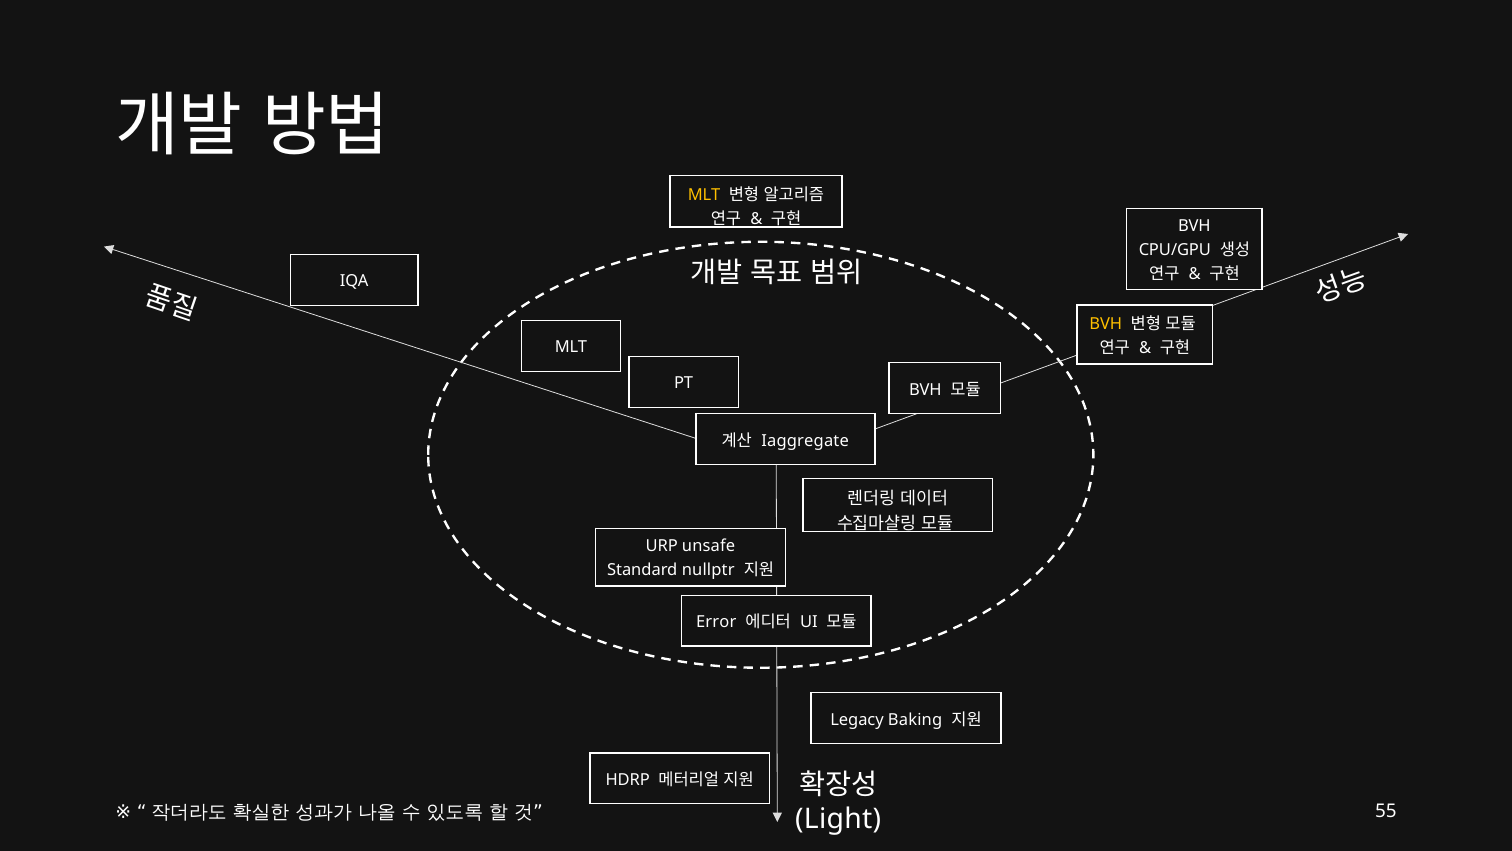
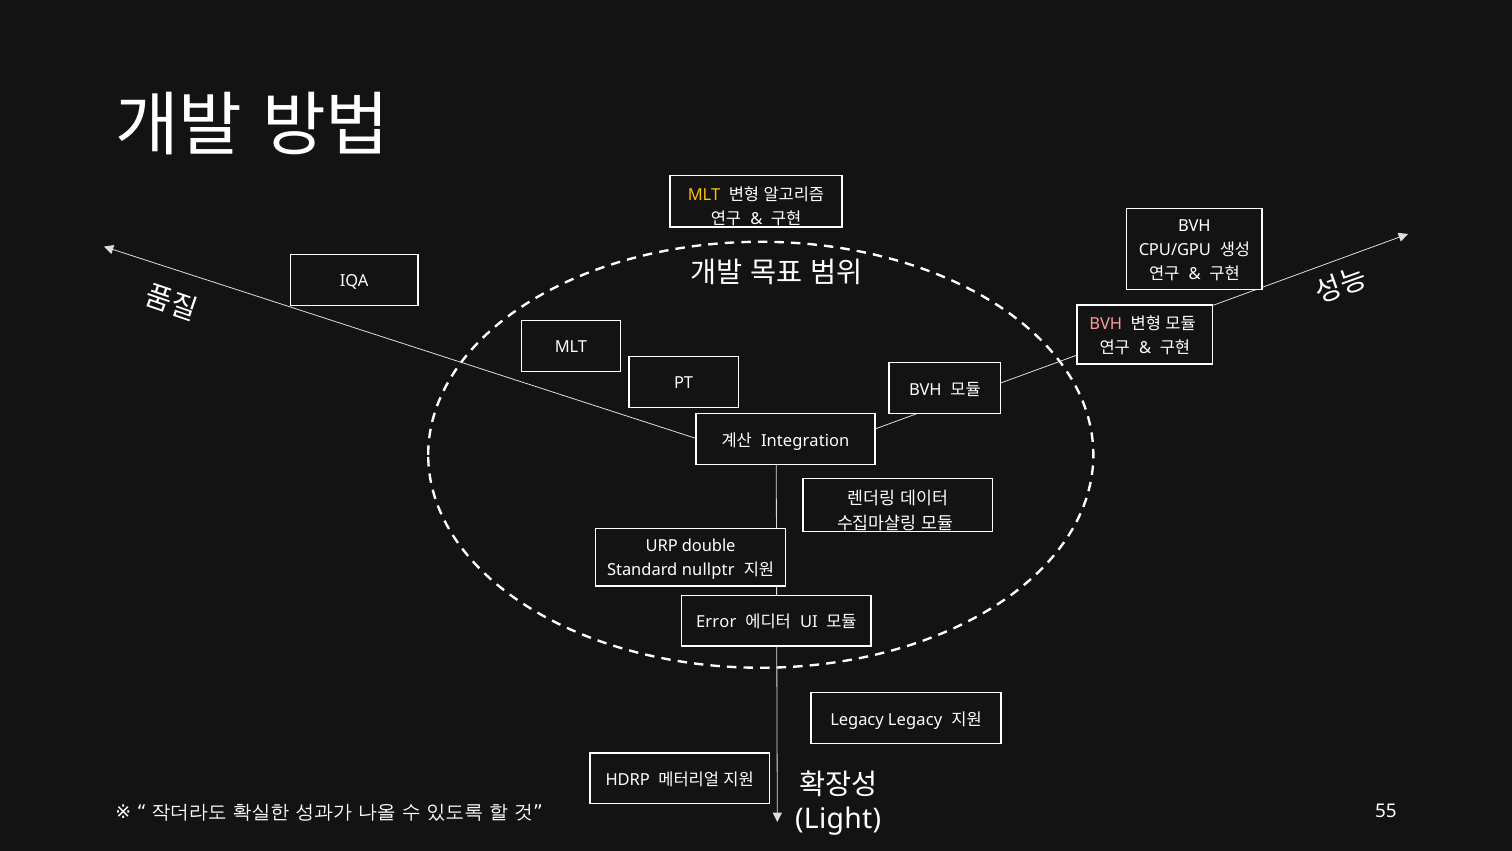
BVH colour: yellow -> pink (1106, 324)
Iaggregate: Iaggregate -> Integration (805, 440)
unsafe: unsafe -> double (709, 546)
Legacy Baking: Baking -> Legacy (915, 719)
